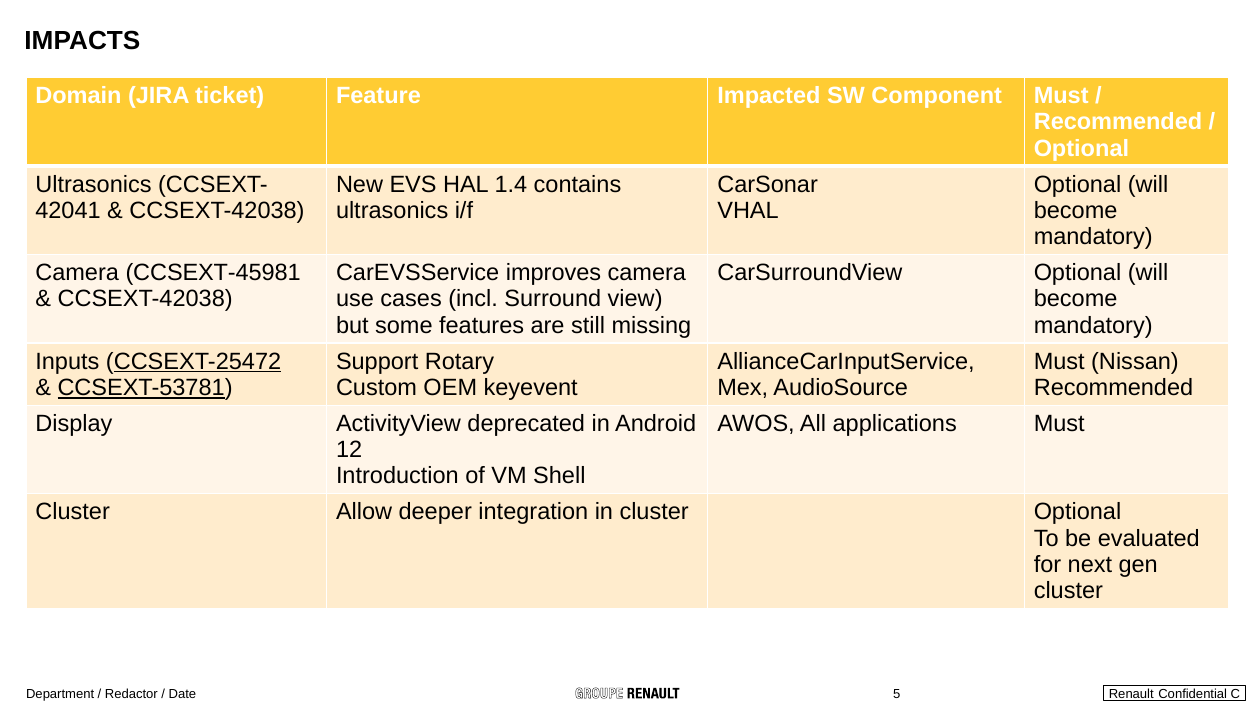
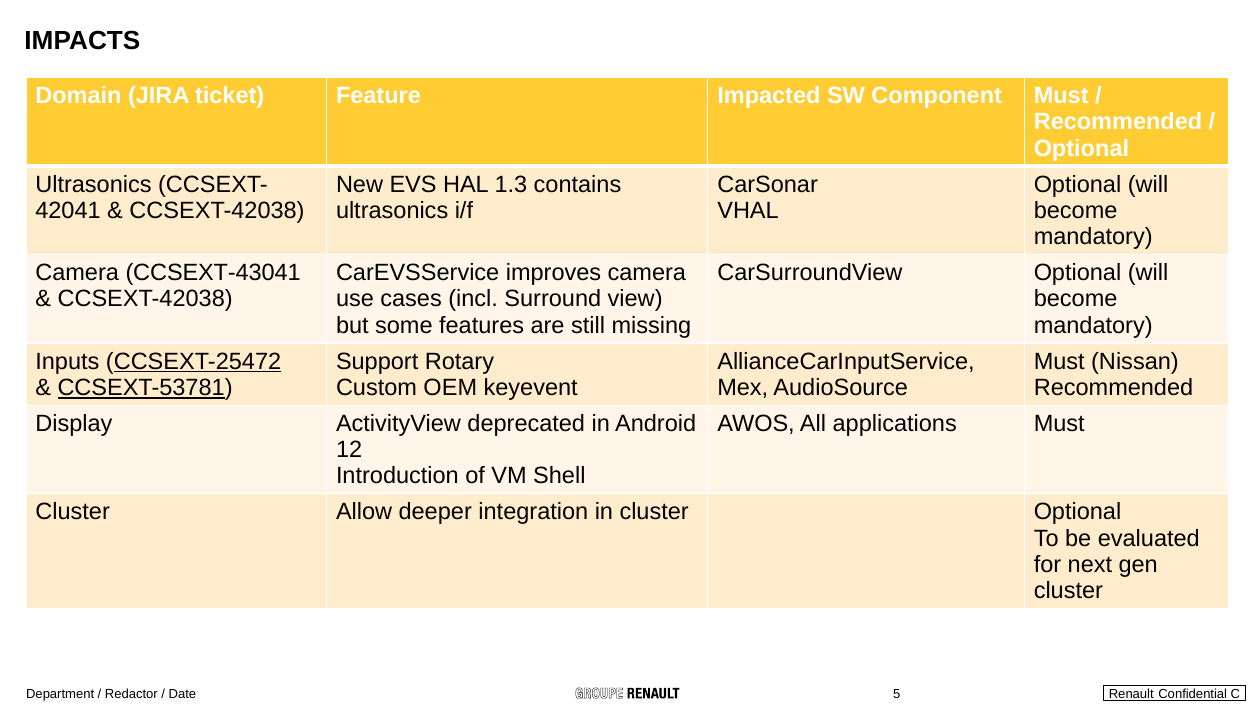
1.4: 1.4 -> 1.3 (511, 184)
CCSEXT-45981: CCSEXT-45981 -> CCSEXT-43041 (213, 273)
